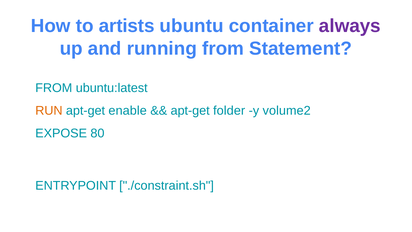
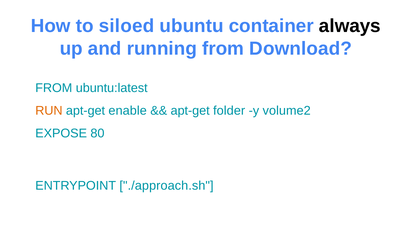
artists: artists -> siloed (127, 26)
always colour: purple -> black (350, 26)
Statement: Statement -> Download (301, 48)
./constraint.sh: ./constraint.sh -> ./approach.sh (166, 185)
